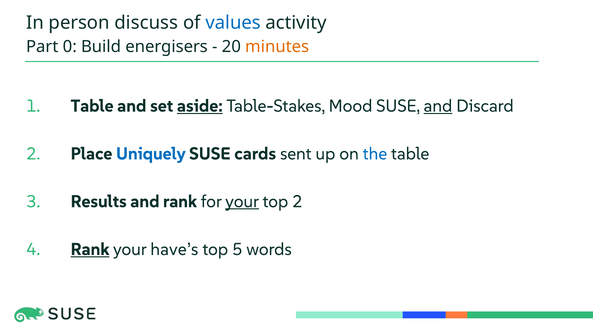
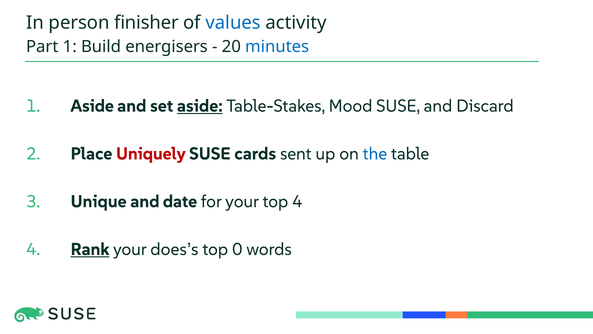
discuss: discuss -> finisher (146, 23)
Part 0: 0 -> 1 (70, 47)
minutes colour: orange -> blue (277, 47)
1 Table: Table -> Aside (92, 106)
and underline: present -> none (438, 106)
Uniquely colour: blue -> red (151, 154)
Results: Results -> Unique (99, 201)
and rank: rank -> date (180, 201)
your underline: present -> none (242, 201)
top 2: 2 -> 4 (297, 201)
have’s: have’s -> does’s (174, 249)
5: 5 -> 0 (237, 249)
